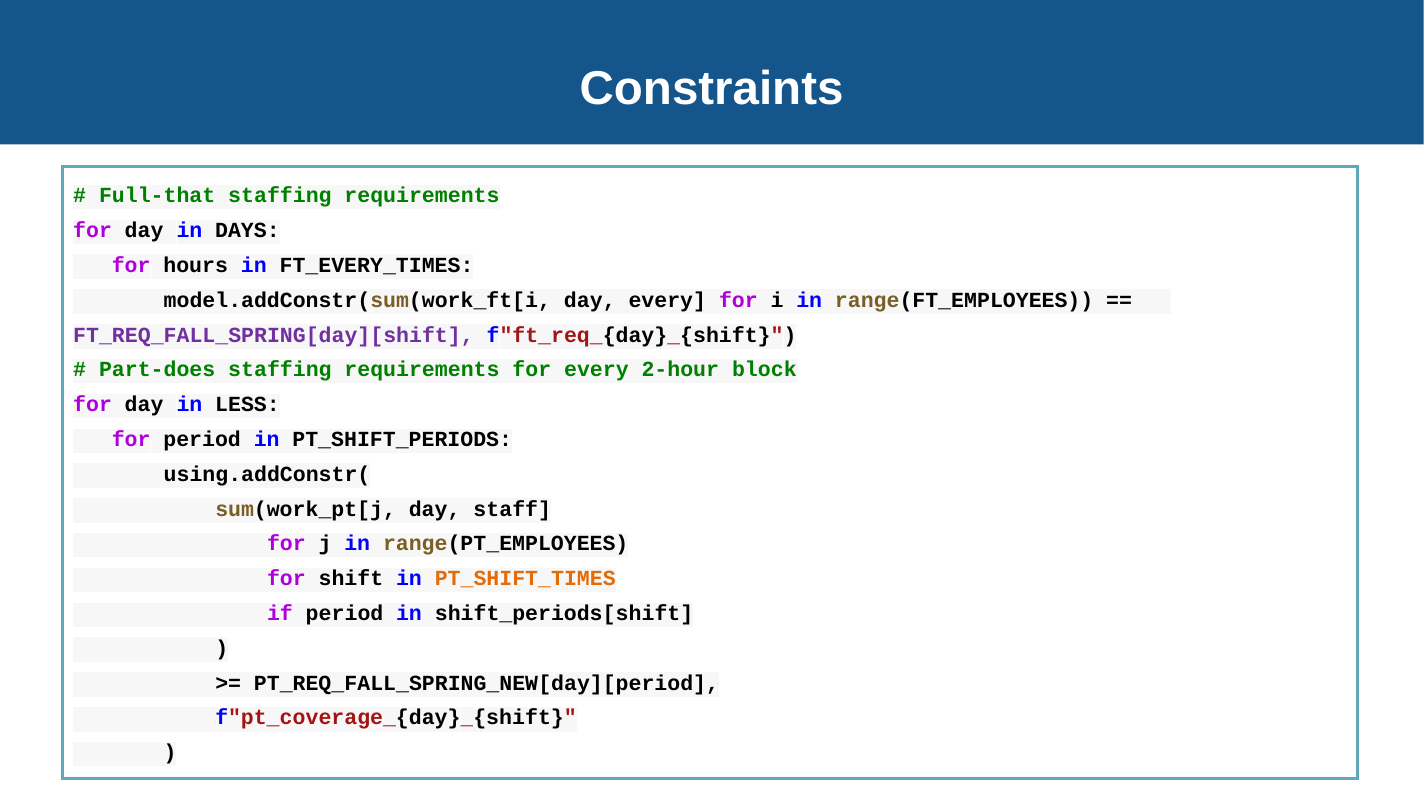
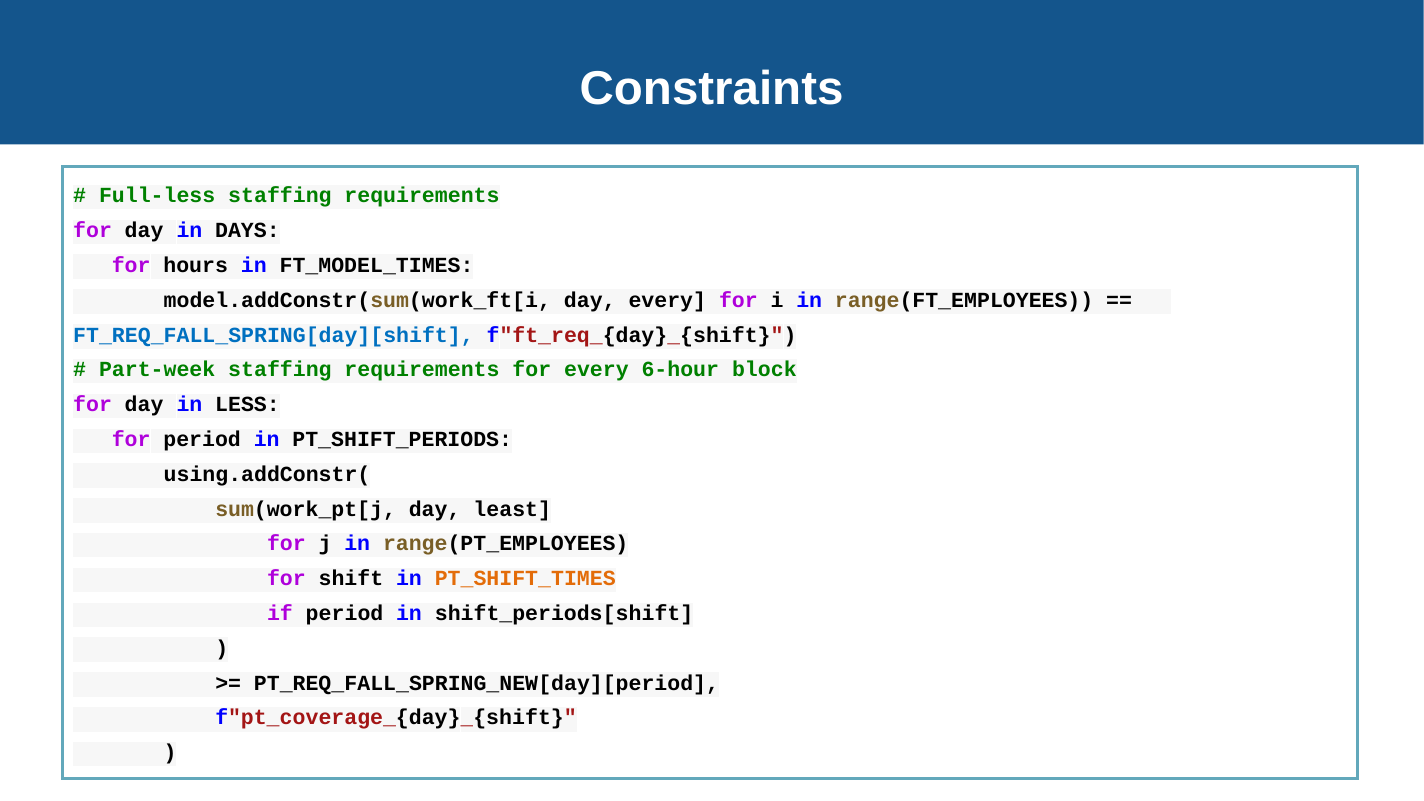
Full-that: Full-that -> Full-less (157, 196)
FT_EVERY_TIMES: FT_EVERY_TIMES -> FT_MODEL_TIMES (377, 265)
FT_REQ_FALL_SPRING[day][shift colour: purple -> blue (273, 335)
Part-does: Part-does -> Part-week (157, 370)
2-hour: 2-hour -> 6-hour (680, 370)
staff: staff -> least (512, 509)
